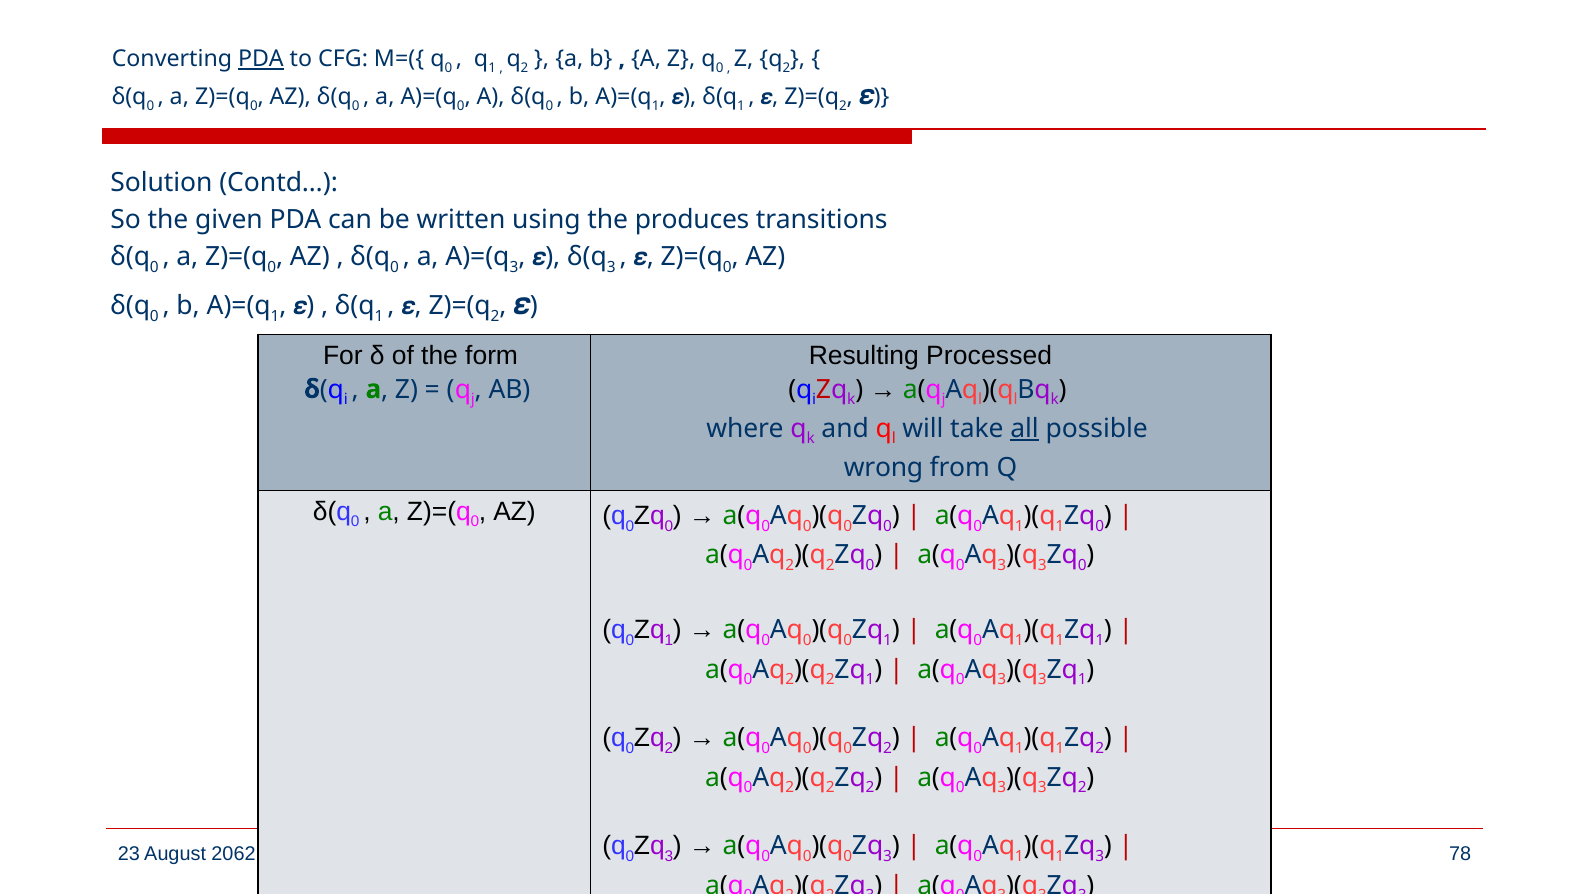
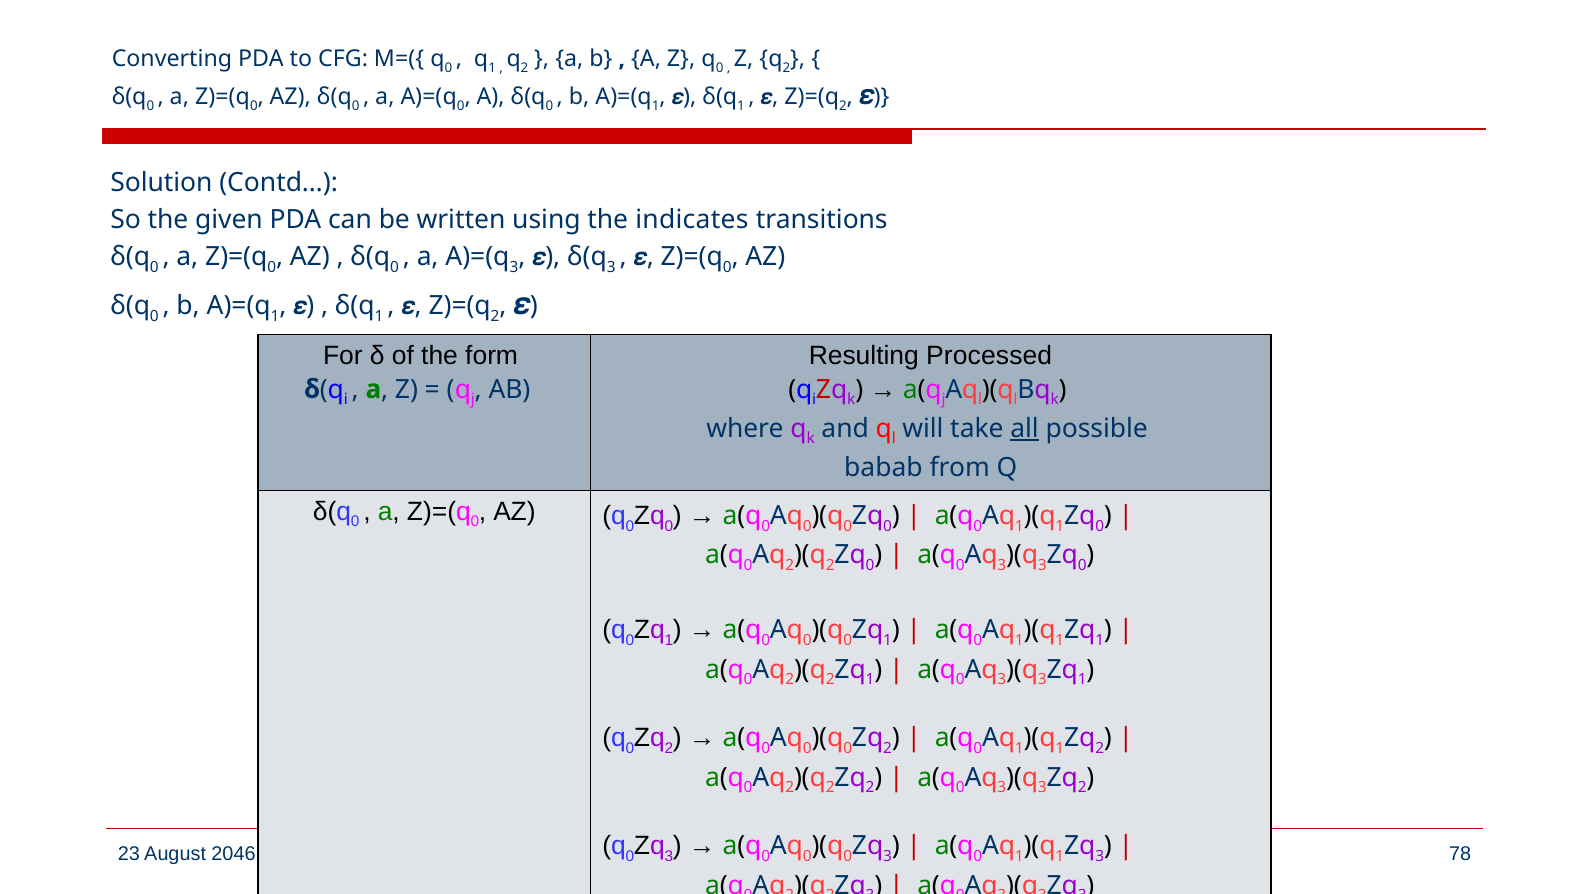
PDA underline: present -> none (261, 59)
produces: produces -> indicates (692, 220)
wrong: wrong -> babab (883, 468)
2062: 2062 -> 2046 (234, 854)
